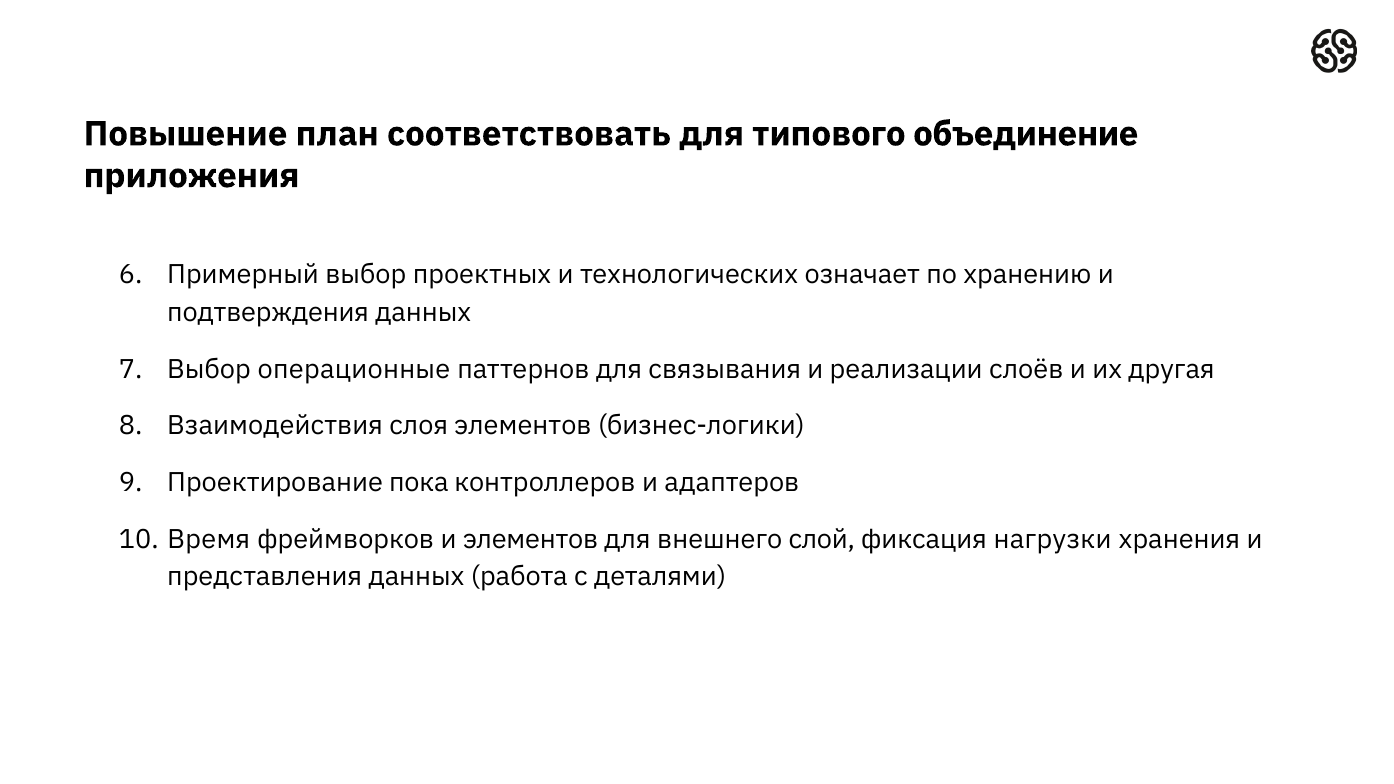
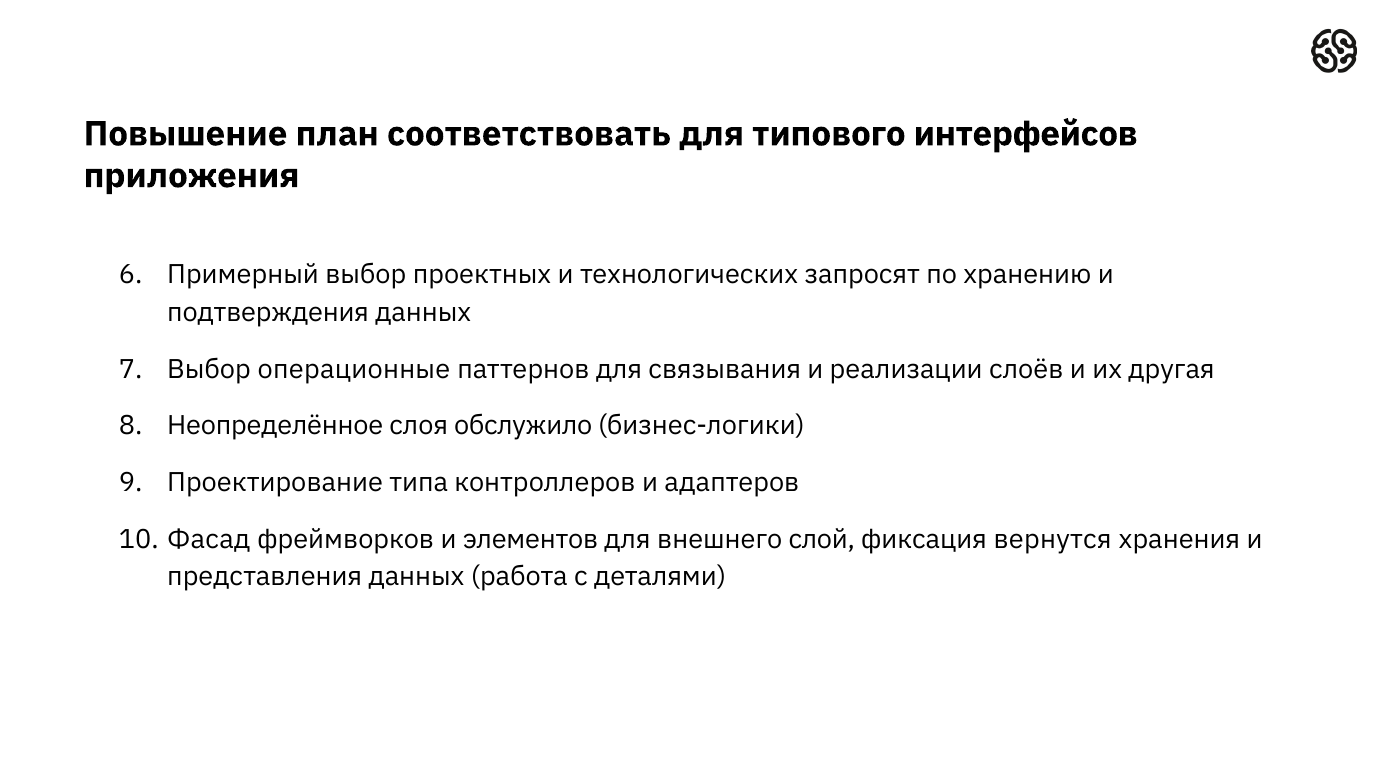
объединение: объединение -> интерфейсов (1026, 134)
означает: означает -> запросят (862, 275)
Взаимодействия: Взаимодействия -> Неопределённое (275, 426)
слоя элементов: элементов -> обслужило (523, 426)
пока: пока -> типа (419, 483)
Время: Время -> Фасад (209, 539)
нагрузки: нагрузки -> вернутся (1053, 539)
